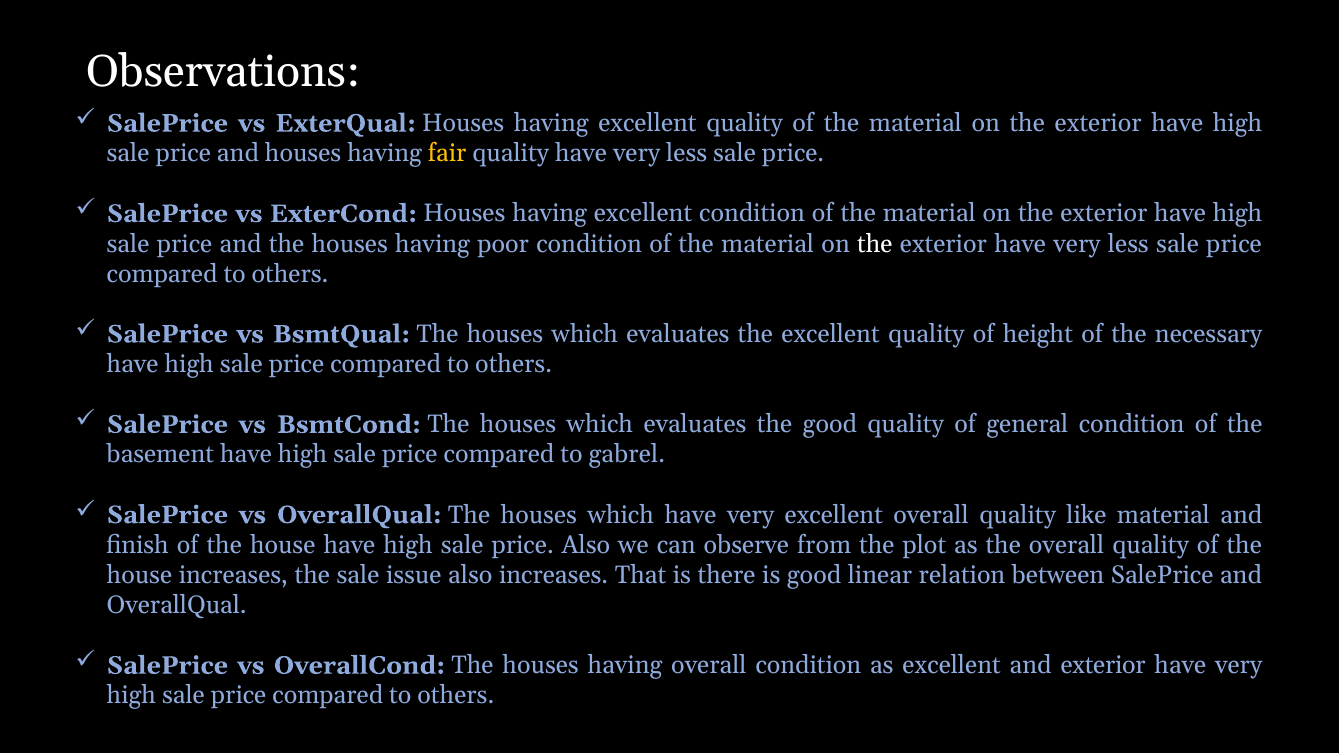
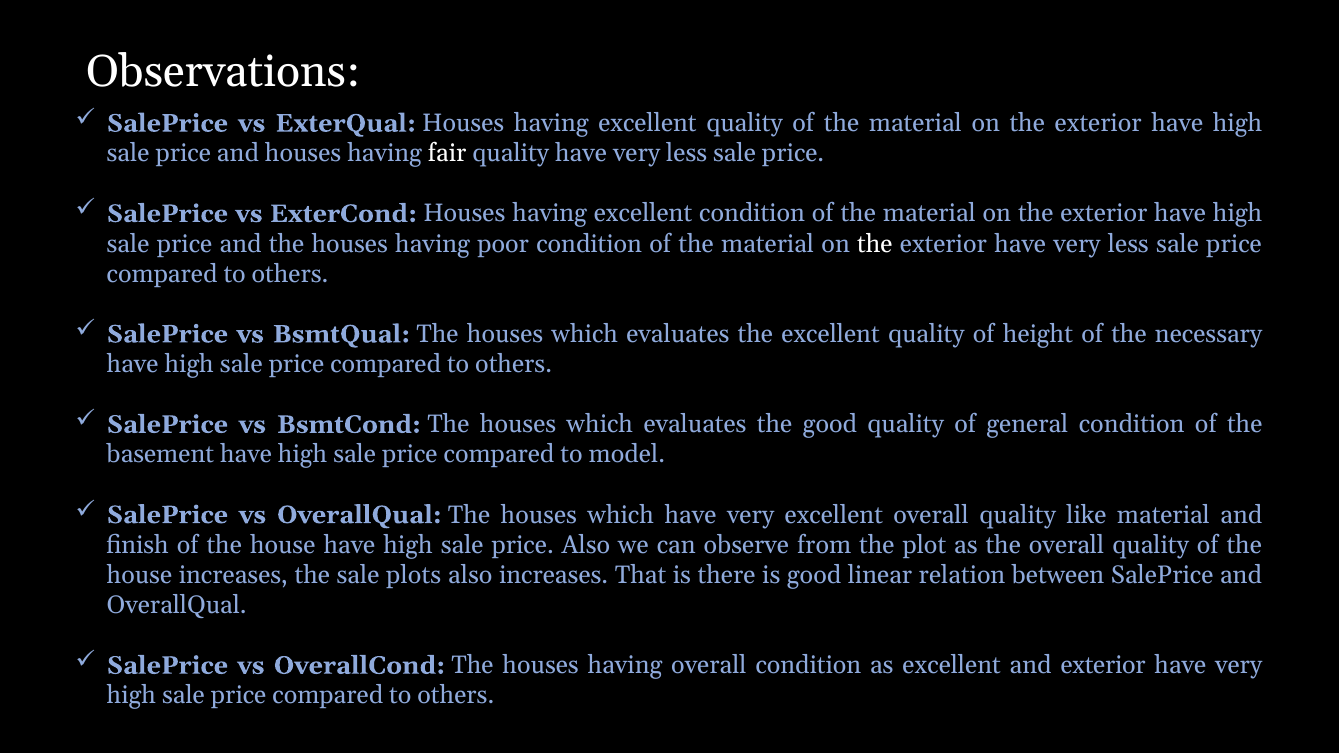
fair colour: yellow -> white (447, 153)
gabrel: gabrel -> model (627, 455)
issue: issue -> plots (414, 575)
